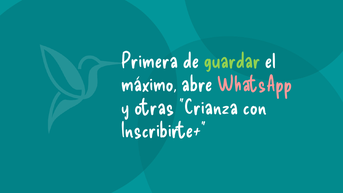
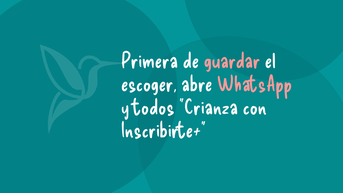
guardar colour: light green -> pink (232, 61)
máximo: máximo -> escoger (149, 84)
otras: otras -> todos (154, 107)
